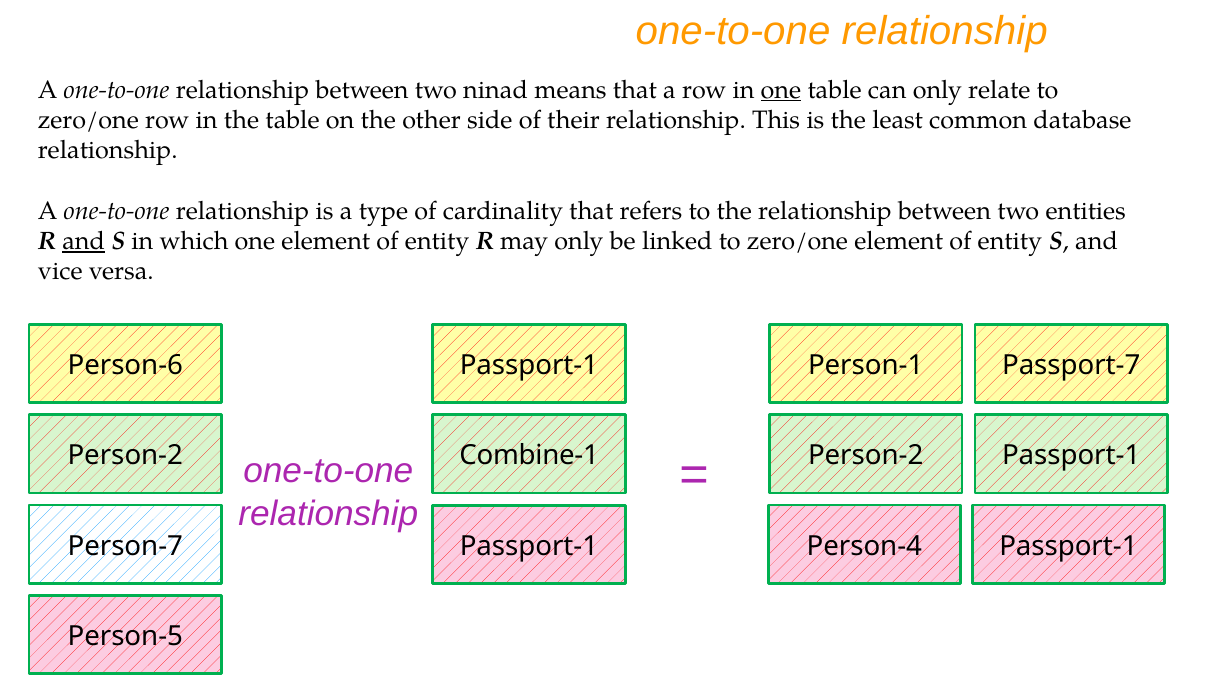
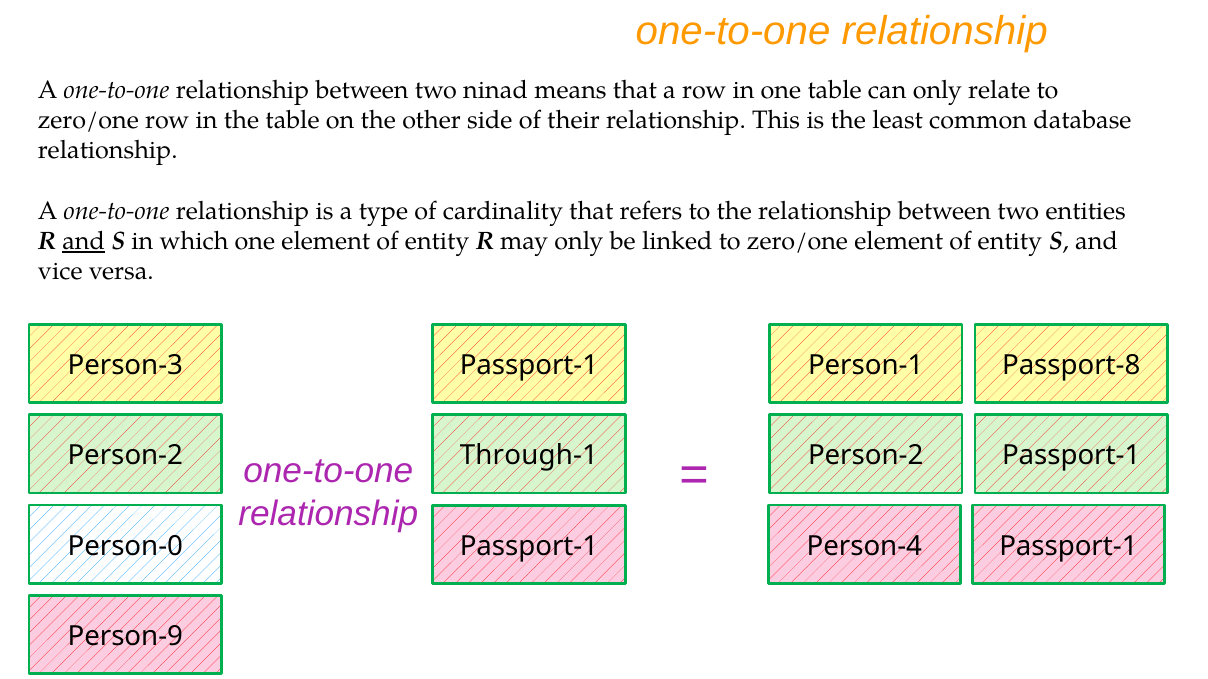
one underline: present -> none (781, 90)
Person-6: Person-6 -> Person-3 (125, 366)
Passport-7: Passport-7 -> Passport-8 (1071, 366)
Combine-1: Combine-1 -> Through-1 (529, 456)
Person-7: Person-7 -> Person-0 (125, 547)
Person-5: Person-5 -> Person-9 (125, 637)
